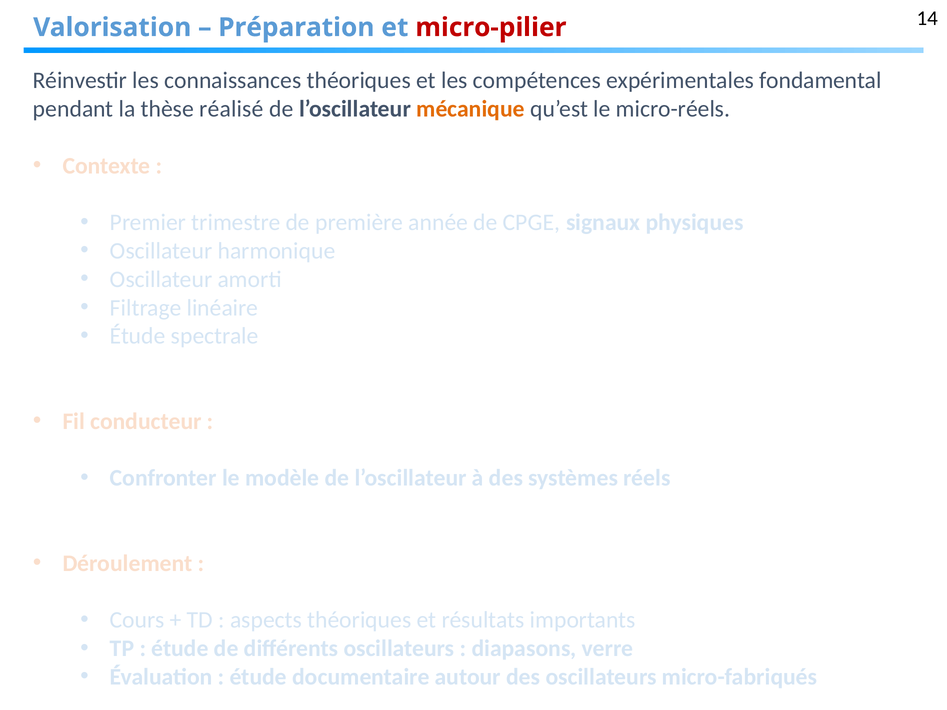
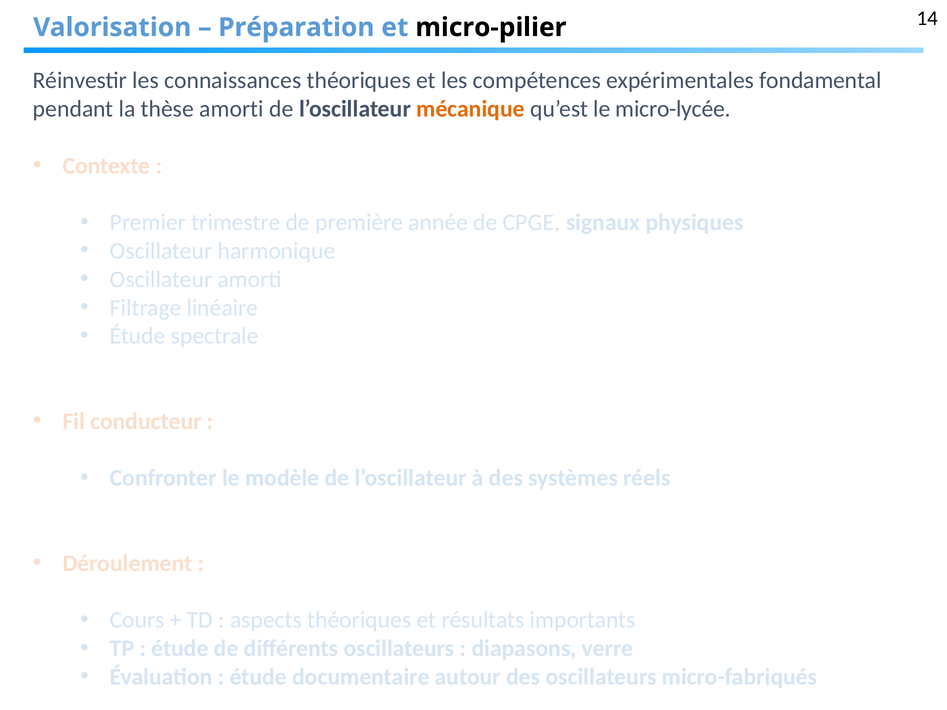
micro-pilier colour: red -> black (491, 27)
thèse réalisé: réalisé -> amorti (232, 109)
micro-réels: micro-réels -> micro-lycée (673, 109)
